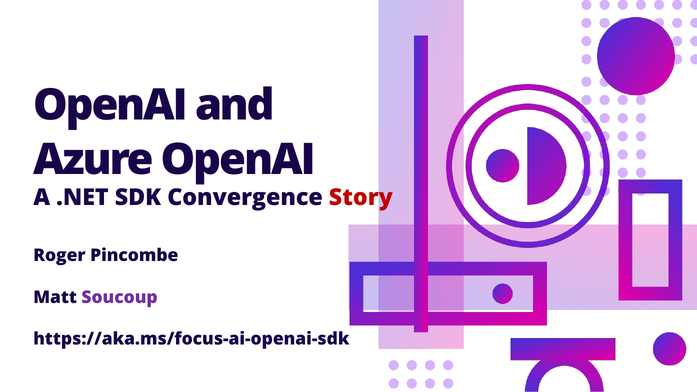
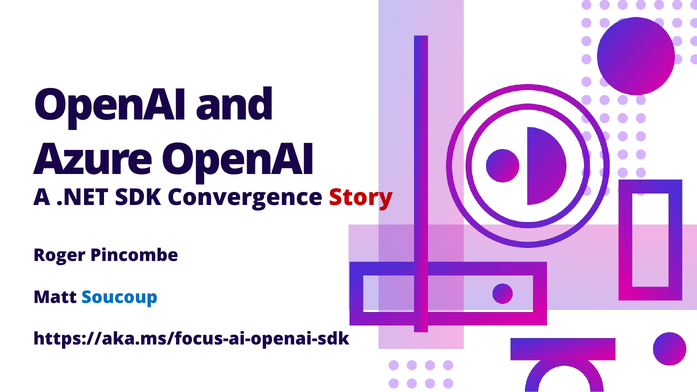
Soucoup colour: purple -> blue (120, 297)
